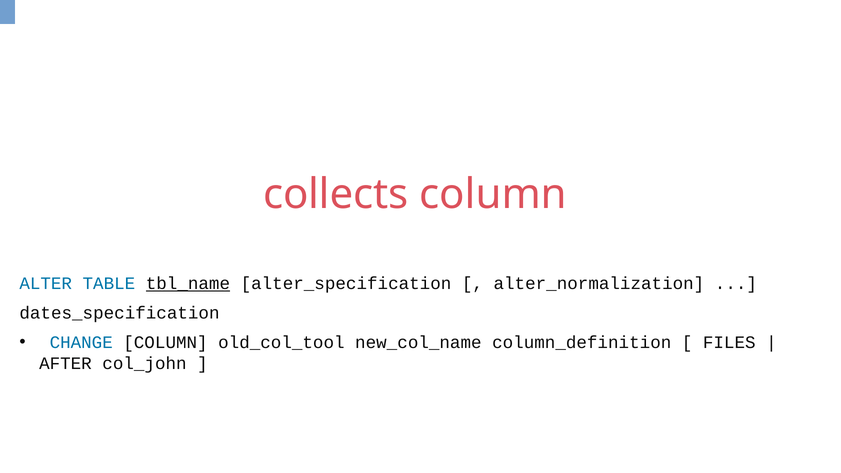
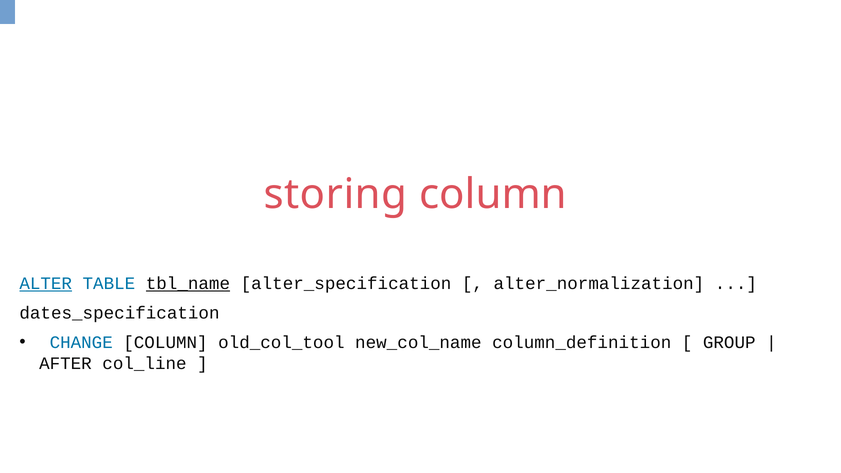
collects: collects -> storing (335, 194)
ALTER underline: none -> present (46, 284)
FILES: FILES -> GROUP (729, 342)
col_john: col_john -> col_line (144, 363)
